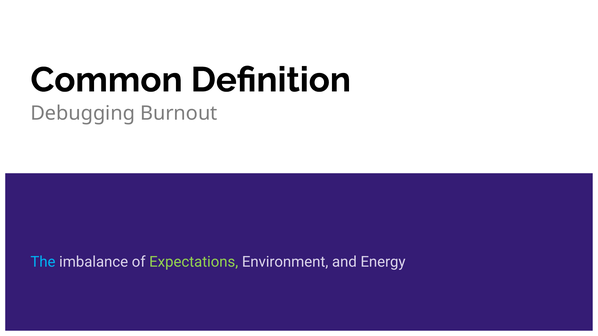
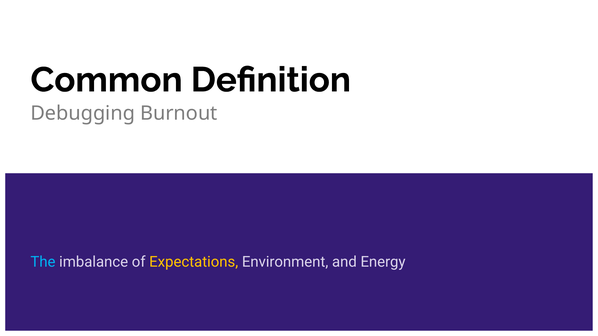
Expectations colour: light green -> yellow (194, 262)
